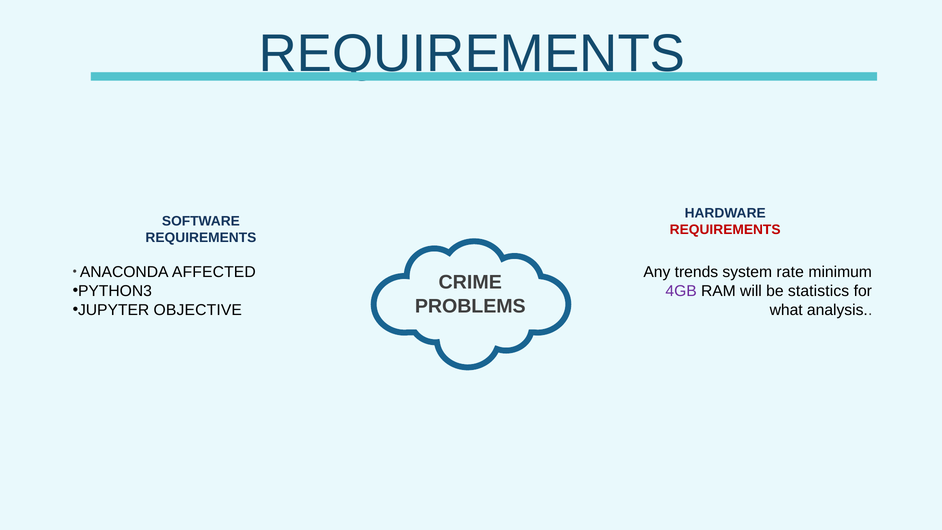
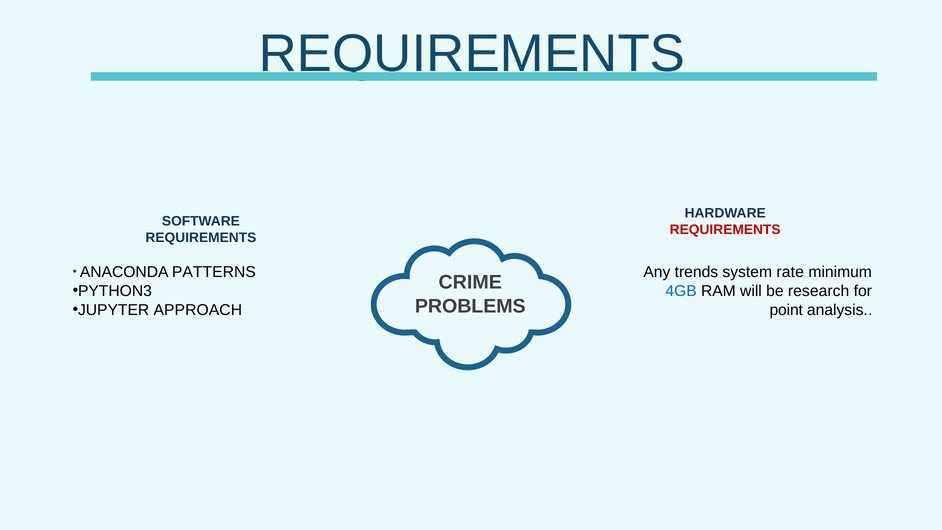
AFFECTED: AFFECTED -> PATTERNS (214, 272)
4GB colour: purple -> blue (681, 291)
statistics: statistics -> research (819, 291)
OBJECTIVE: OBJECTIVE -> APPROACH (198, 310)
what: what -> point (786, 310)
